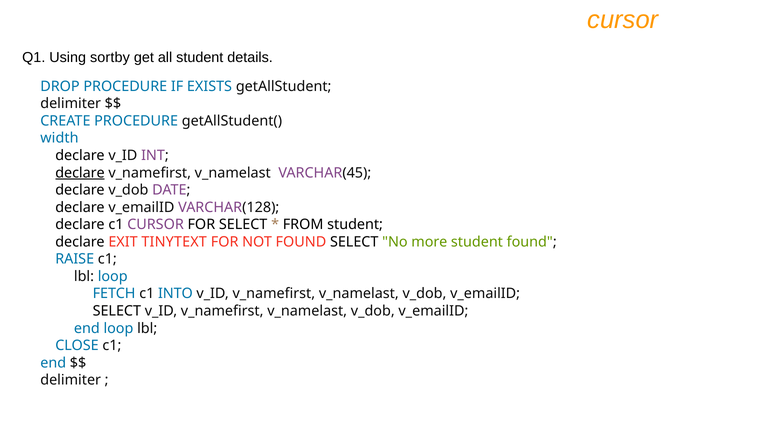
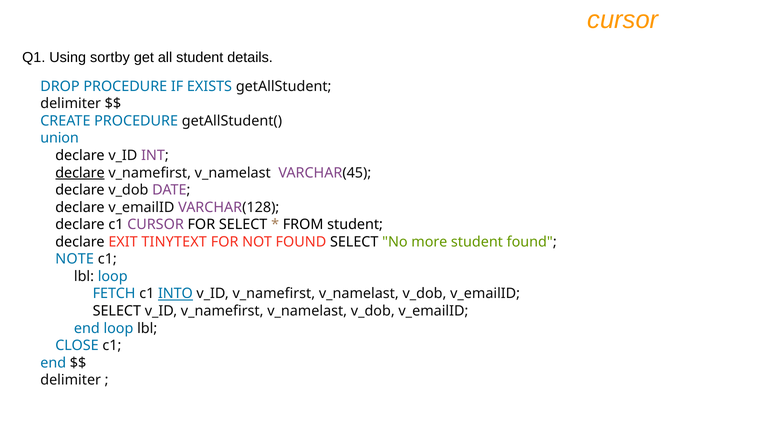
width: width -> union (60, 138)
RAISE: RAISE -> NOTE (75, 259)
INTO underline: none -> present (175, 293)
